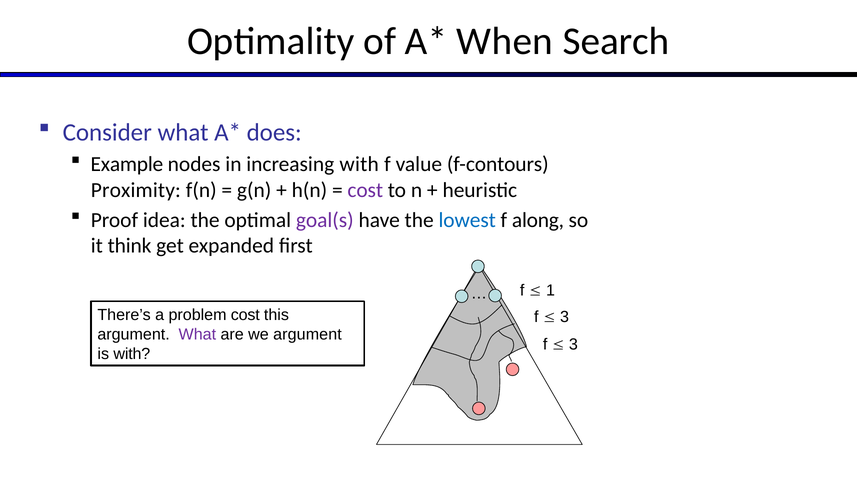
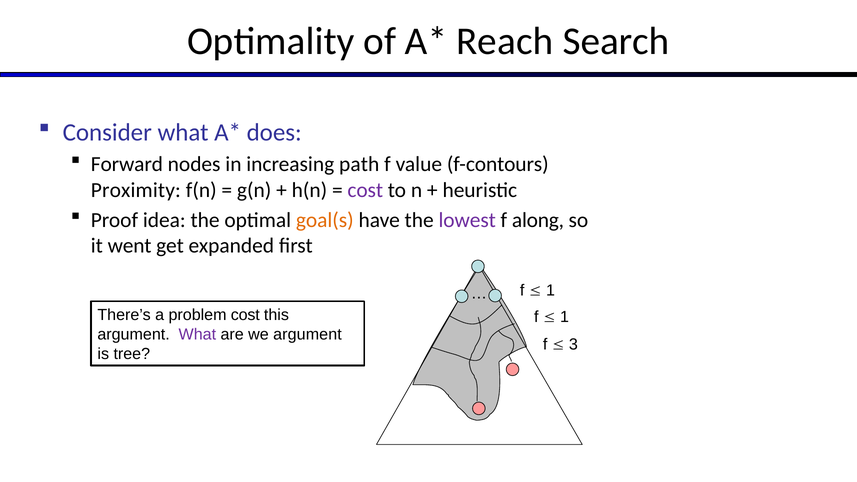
When: When -> Reach (505, 41)
Example: Example -> Forward (127, 164)
increasing with: with -> path (359, 164)
goal(s colour: purple -> orange (325, 220)
lowest colour: blue -> purple (467, 220)
think: think -> went (130, 246)
3: 3 -> 1 (565, 317)
is with: with -> tree (132, 354)
